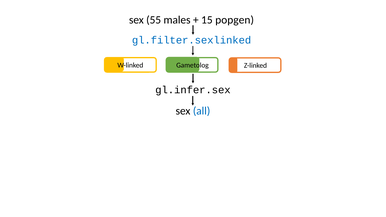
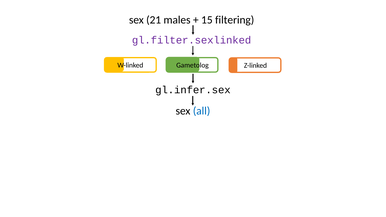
55: 55 -> 21 (154, 20)
popgen: popgen -> filtering (235, 20)
gl.filter.sexlinked colour: blue -> purple (192, 40)
